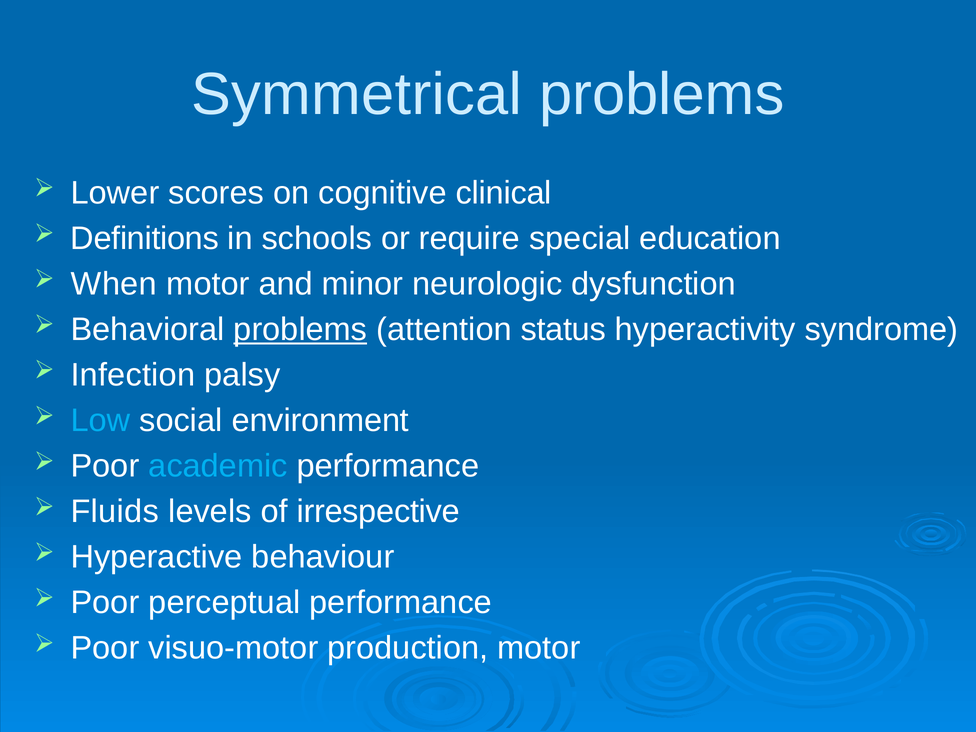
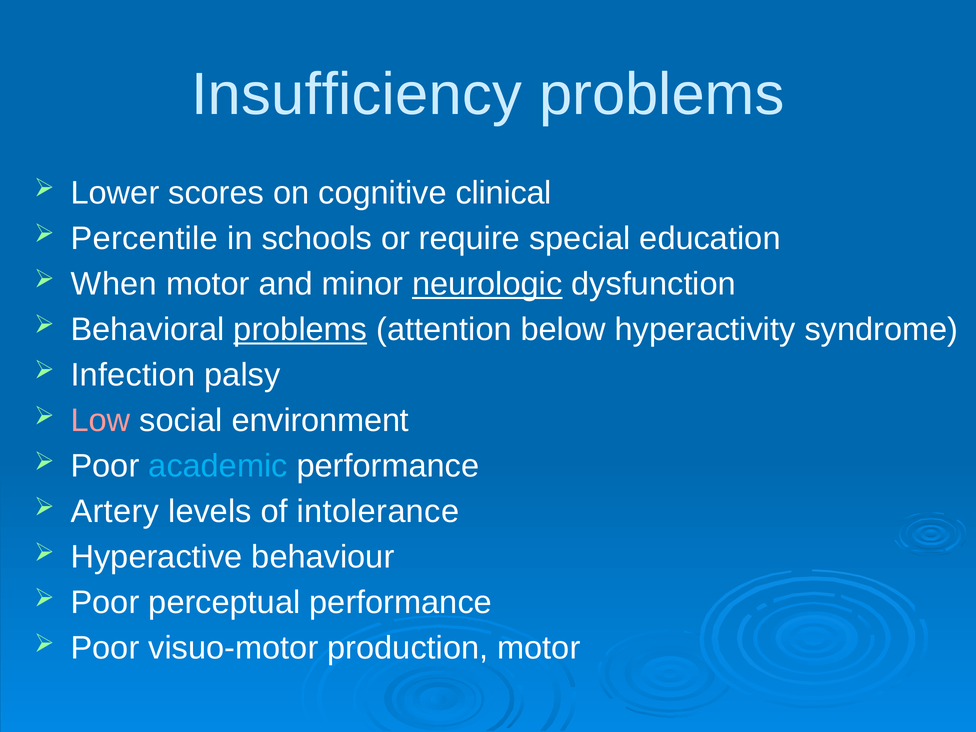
Symmetrical: Symmetrical -> Insufficiency (357, 95)
Definitions: Definitions -> Percentile (144, 238)
neurologic underline: none -> present (487, 284)
status: status -> below (563, 330)
Low colour: light blue -> pink (101, 421)
Fluids: Fluids -> Artery (115, 512)
irrespective: irrespective -> intolerance (378, 512)
